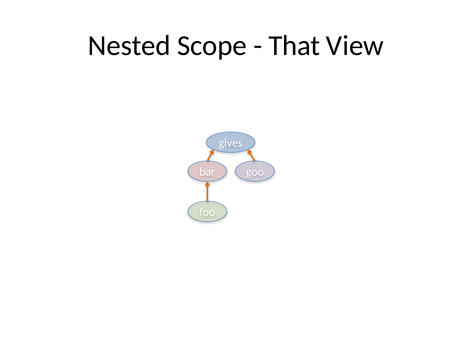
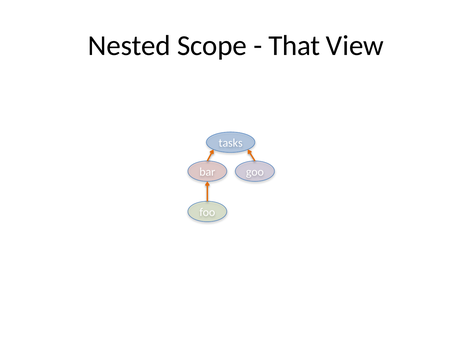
gives: gives -> tasks (231, 143)
